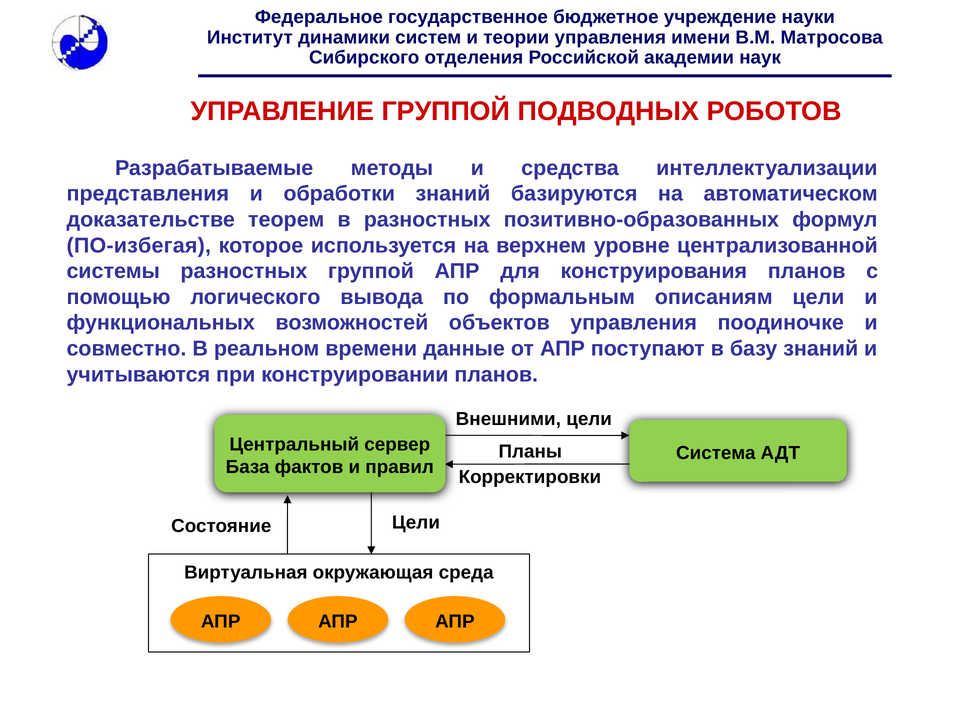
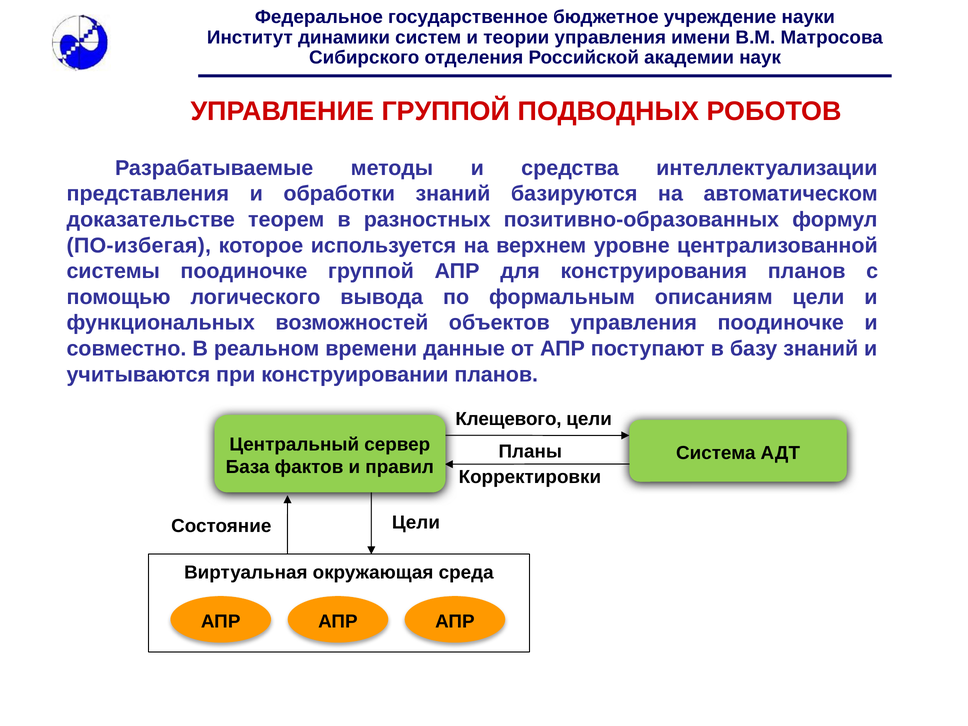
системы разностных: разностных -> поодиночке (244, 271)
Внешними: Внешними -> Клещевого (508, 419)
